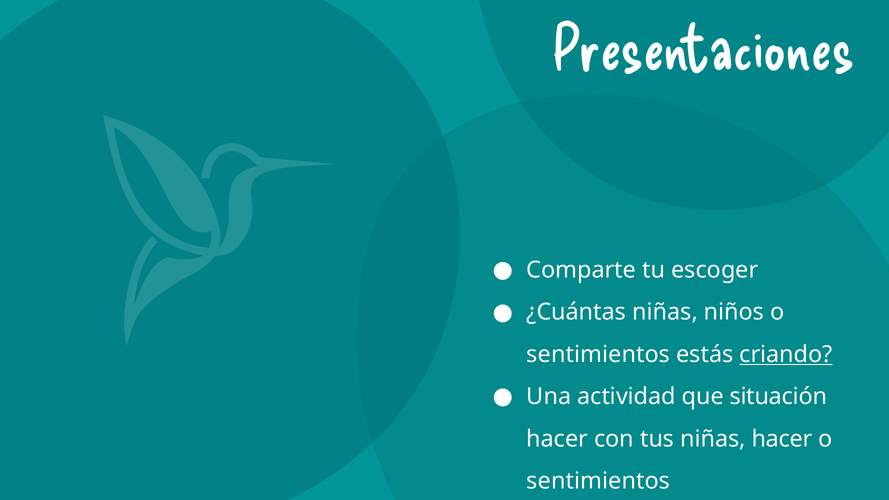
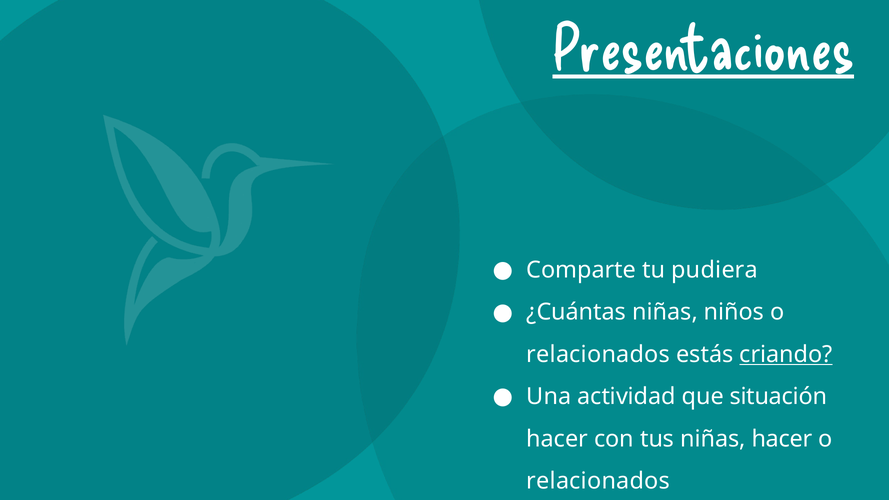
Presentaciones underline: none -> present (704, 50)
escoger: escoger -> pudiera (715, 270)
sentimientos: sentimientos -> relacionados (598, 354)
sentimientos: sentimientos -> relacionados (598, 481)
